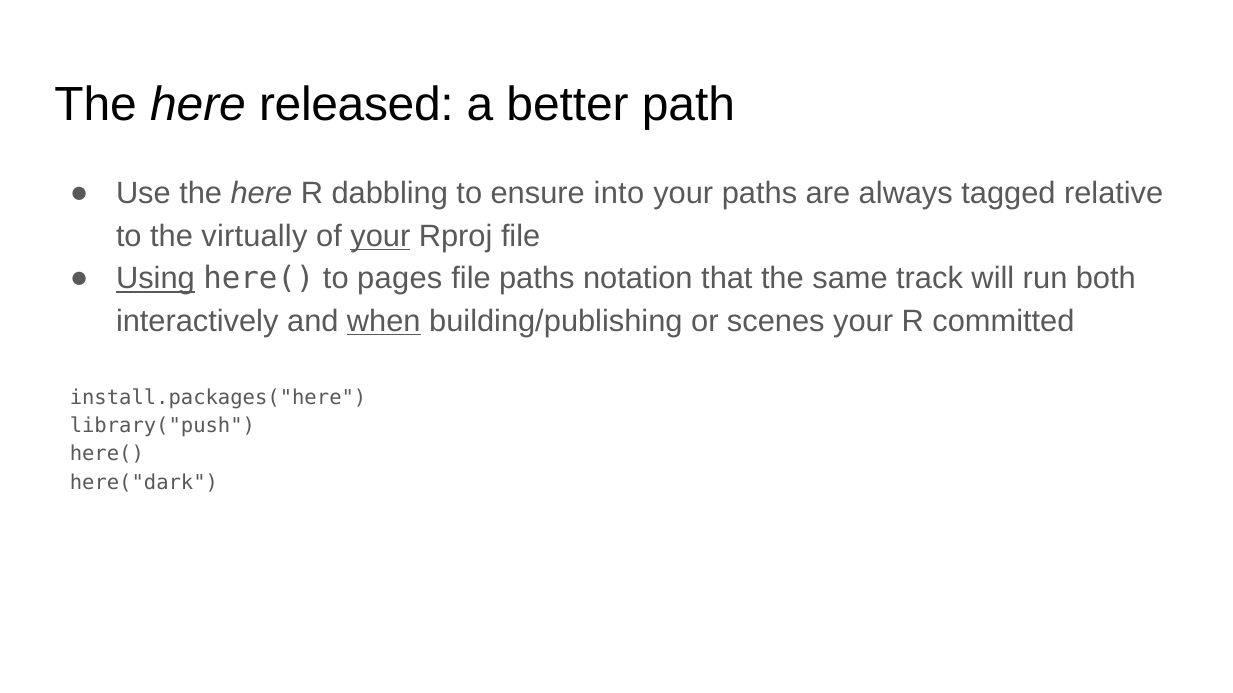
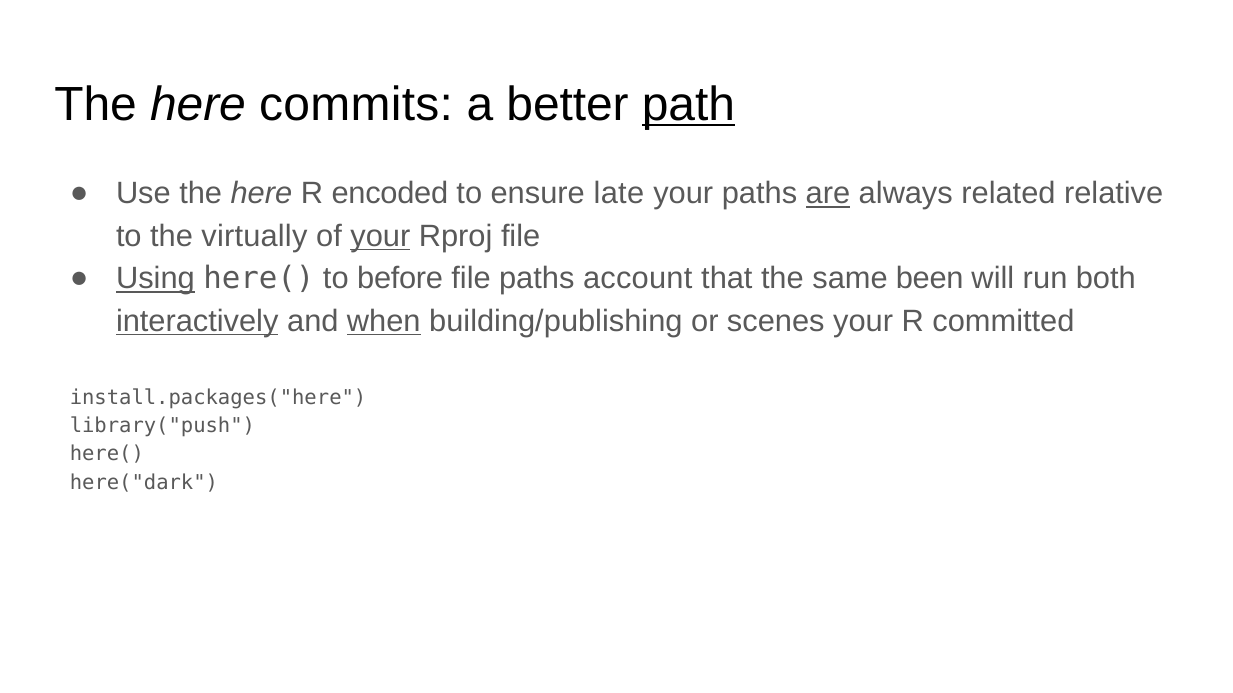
released: released -> commits (356, 104)
path underline: none -> present (688, 104)
dabbling: dabbling -> encoded (390, 194)
into: into -> late (619, 194)
are underline: none -> present (828, 194)
tagged: tagged -> related (1008, 194)
pages: pages -> before (400, 279)
notation: notation -> account (638, 279)
track: track -> been (930, 279)
interactively underline: none -> present (197, 321)
